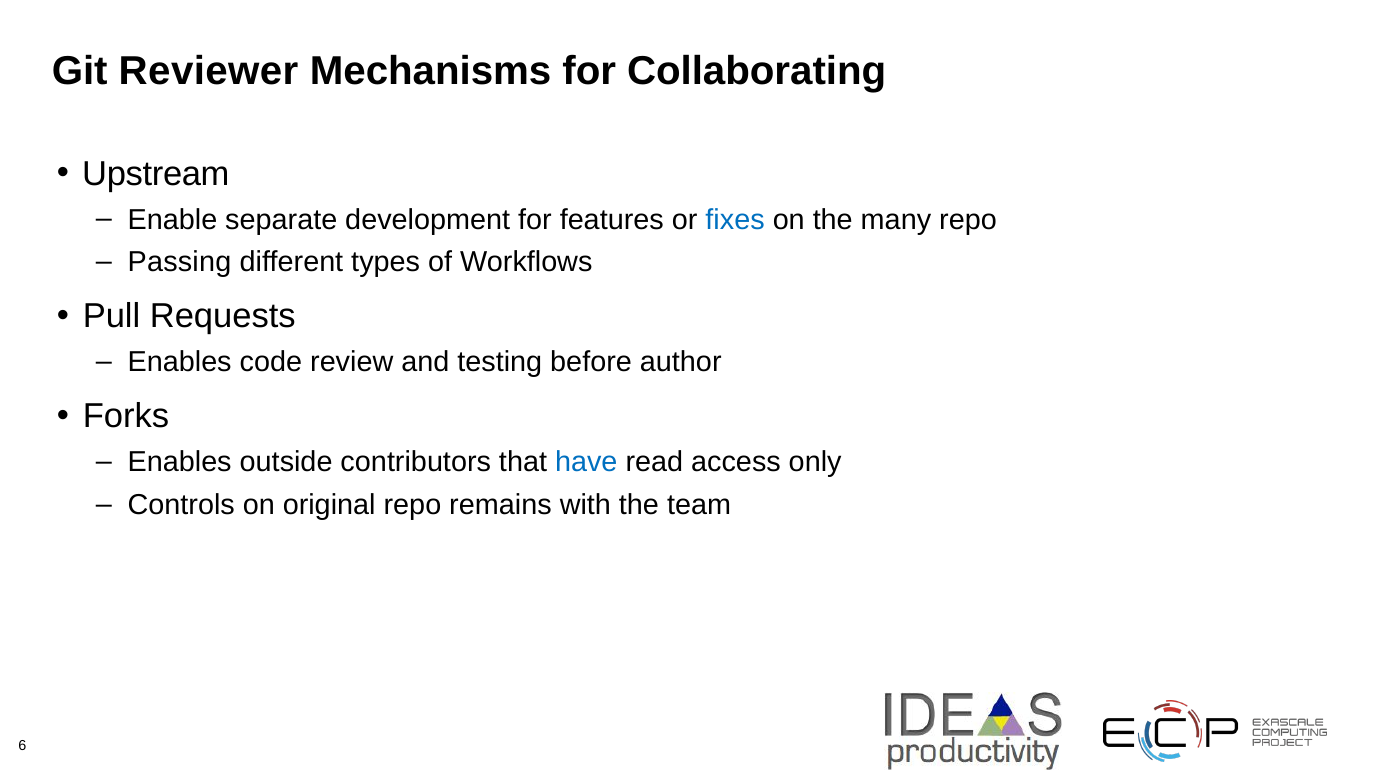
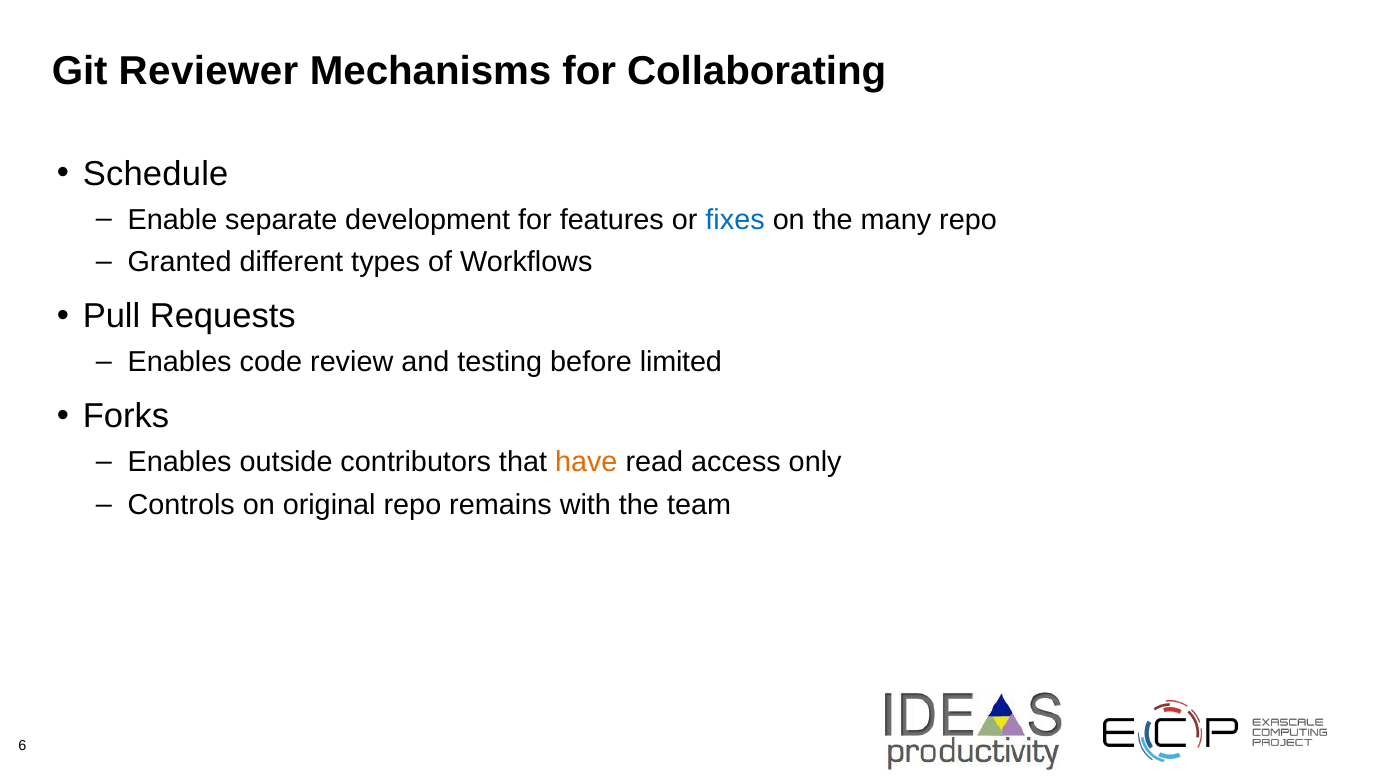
Upstream: Upstream -> Schedule (156, 174)
Passing: Passing -> Granted (180, 262)
author: author -> limited (681, 362)
have colour: blue -> orange (586, 462)
